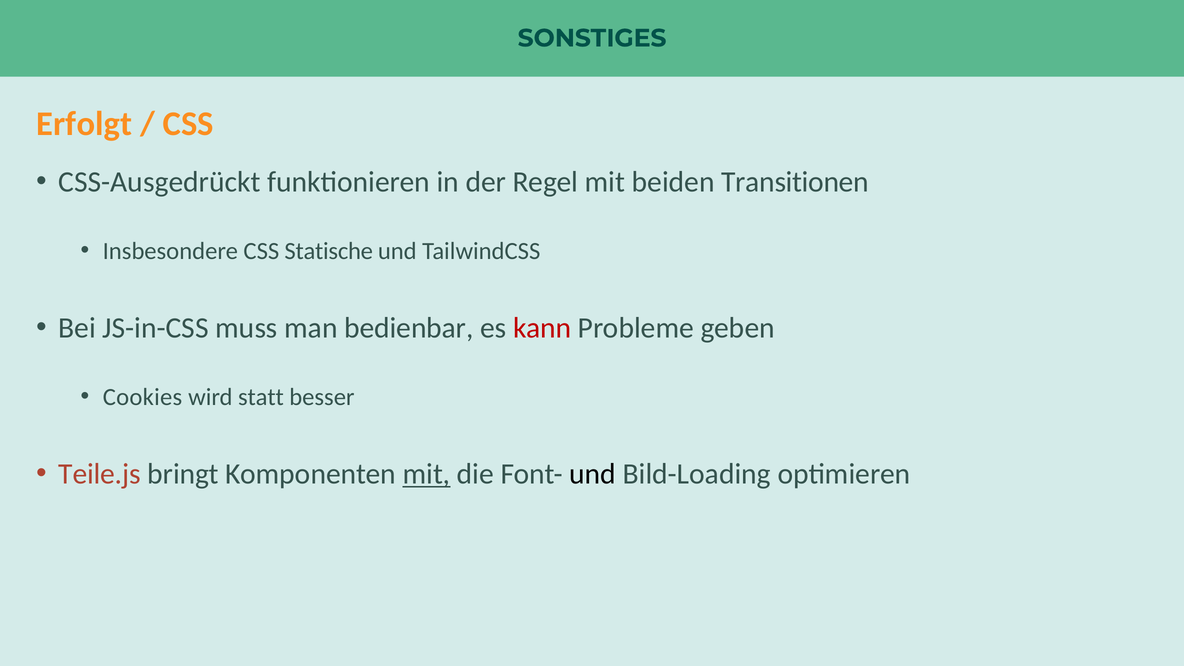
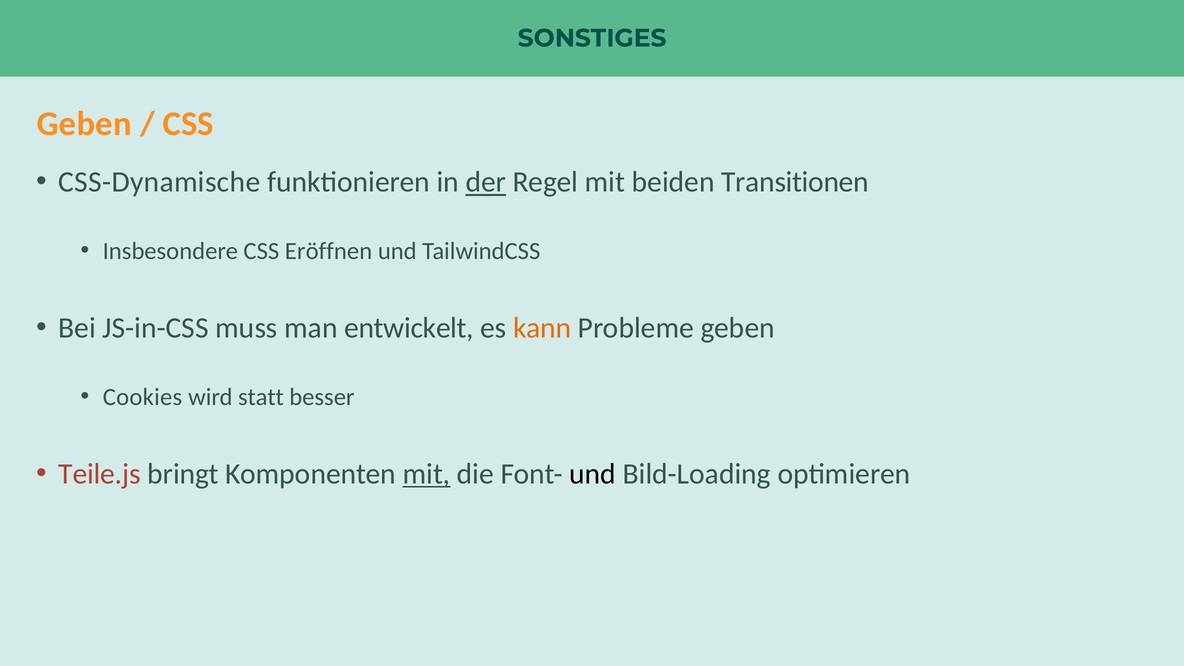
Erfolgt: Erfolgt -> Geben (84, 124)
CSS-Ausgedrückt: CSS-Ausgedrückt -> CSS-Dynamische (159, 182)
der underline: none -> present (486, 182)
Statische: Statische -> Eröffnen (329, 251)
bedienbar: bedienbar -> entwickelt (409, 328)
kann colour: red -> orange (542, 328)
